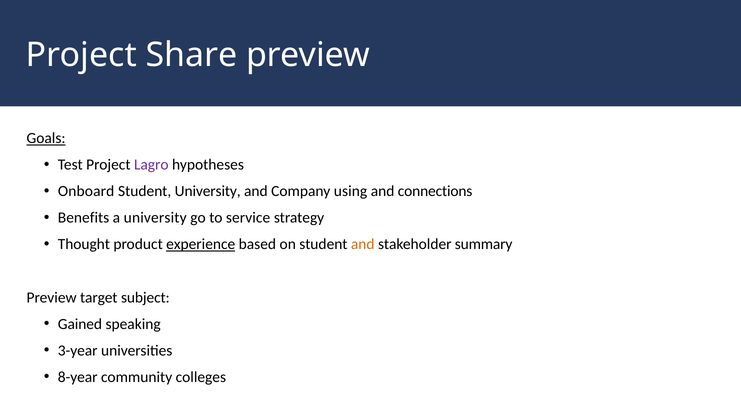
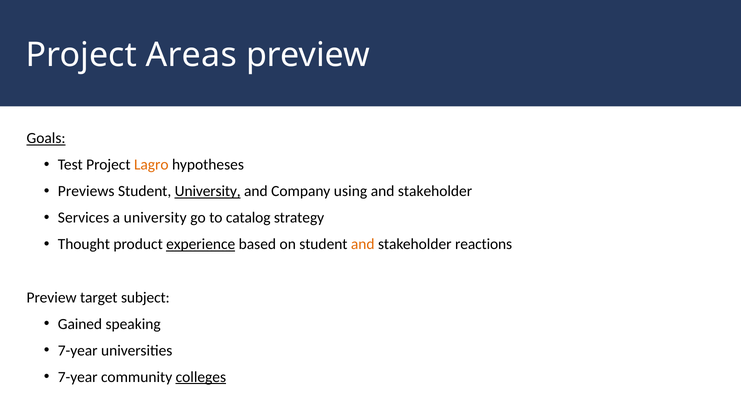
Share: Share -> Areas (191, 55)
Lagro colour: purple -> orange (151, 165)
Onboard: Onboard -> Previews (86, 191)
University underline: none -> present (208, 191)
connections: connections -> stakeholder (435, 191)
Benefits: Benefits -> Services (84, 218)
service: service -> catalog (248, 218)
summary: summary -> reactions (484, 244)
3-year: 3-year -> 7-year (78, 350)
8-year: 8-year -> 7-year (78, 377)
colleges underline: none -> present (201, 377)
